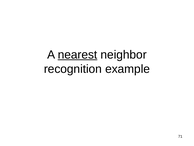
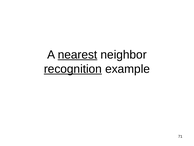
recognition underline: none -> present (73, 69)
